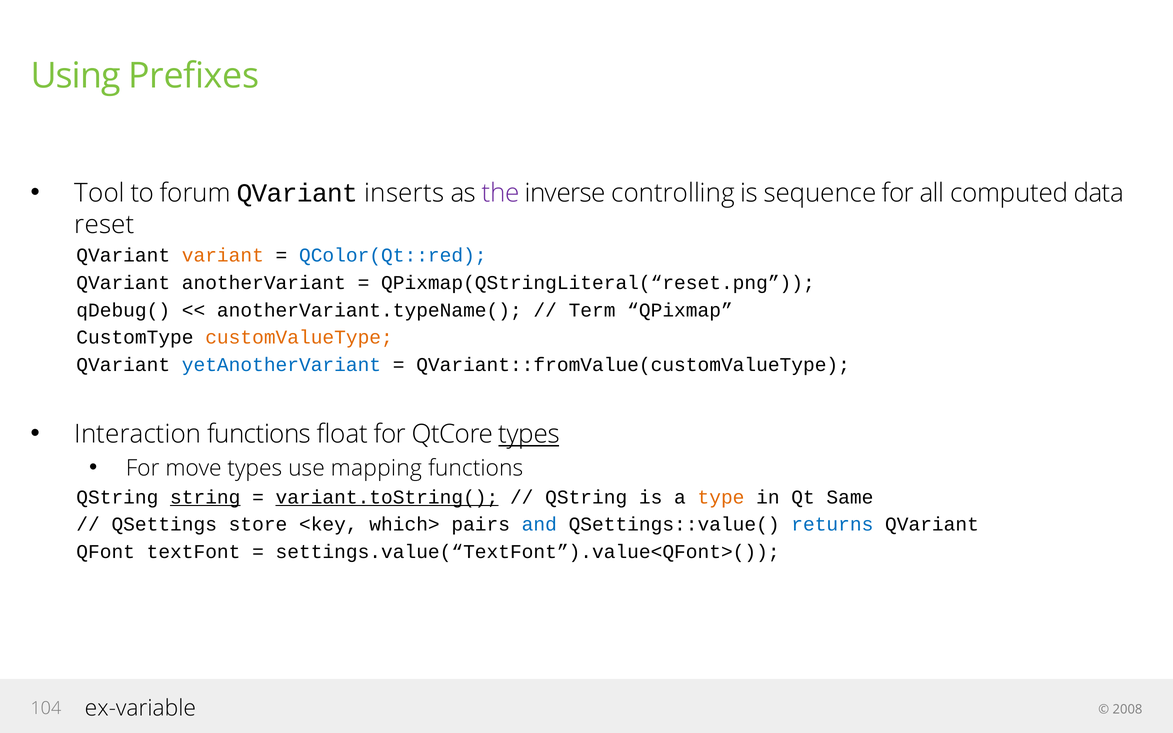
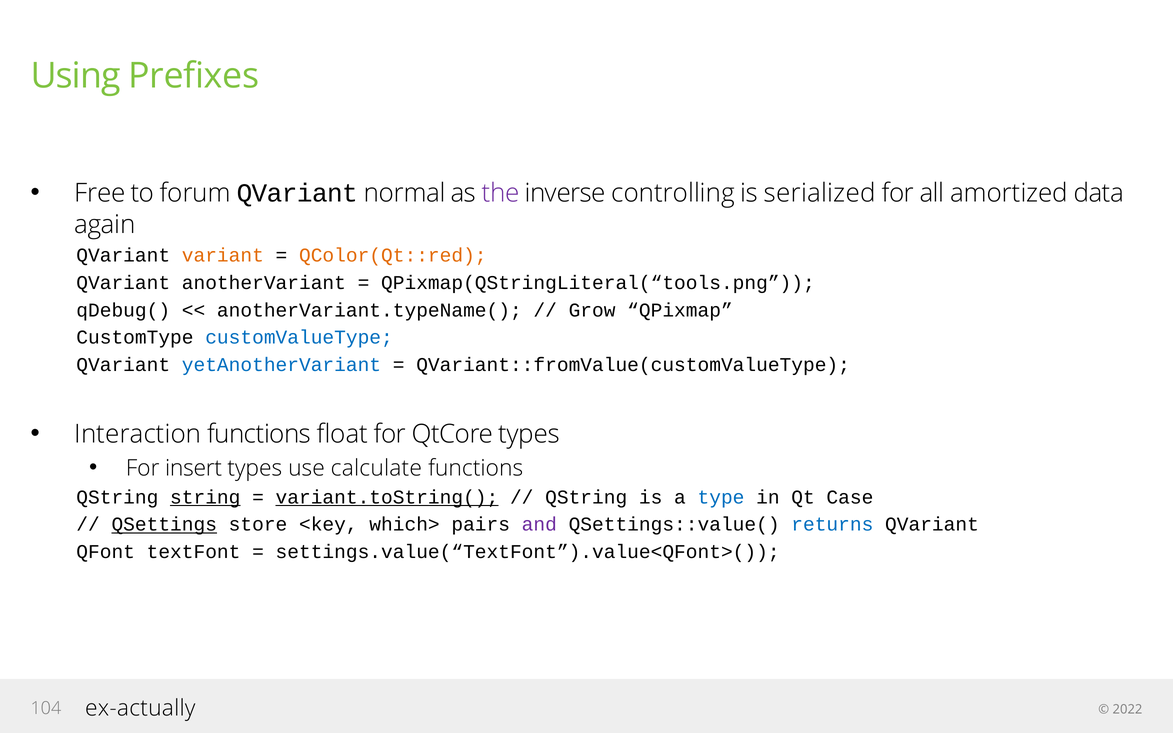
Tool: Tool -> Free (100, 193)
inserts: inserts -> normal (405, 193)
sequence: sequence -> serialized (820, 193)
computed: computed -> amortized (1009, 193)
reset: reset -> again (105, 225)
QColor(Qt::red colour: blue -> orange (393, 255)
QPixmap(QStringLiteral(“reset.png: QPixmap(QStringLiteral(“reset.png -> QPixmap(QStringLiteral(“tools.png (598, 283)
Term: Term -> Grow (592, 310)
customValueType colour: orange -> blue (299, 338)
types underline: present -> none (529, 434)
move: move -> insert (194, 468)
mapping: mapping -> calculate (376, 468)
type colour: orange -> blue (721, 497)
Same: Same -> Case (850, 497)
QSettings underline: none -> present (164, 525)
and colour: blue -> purple (539, 525)
ex-variable: ex-variable -> ex-actually (140, 709)
2008: 2008 -> 2022 (1127, 710)
